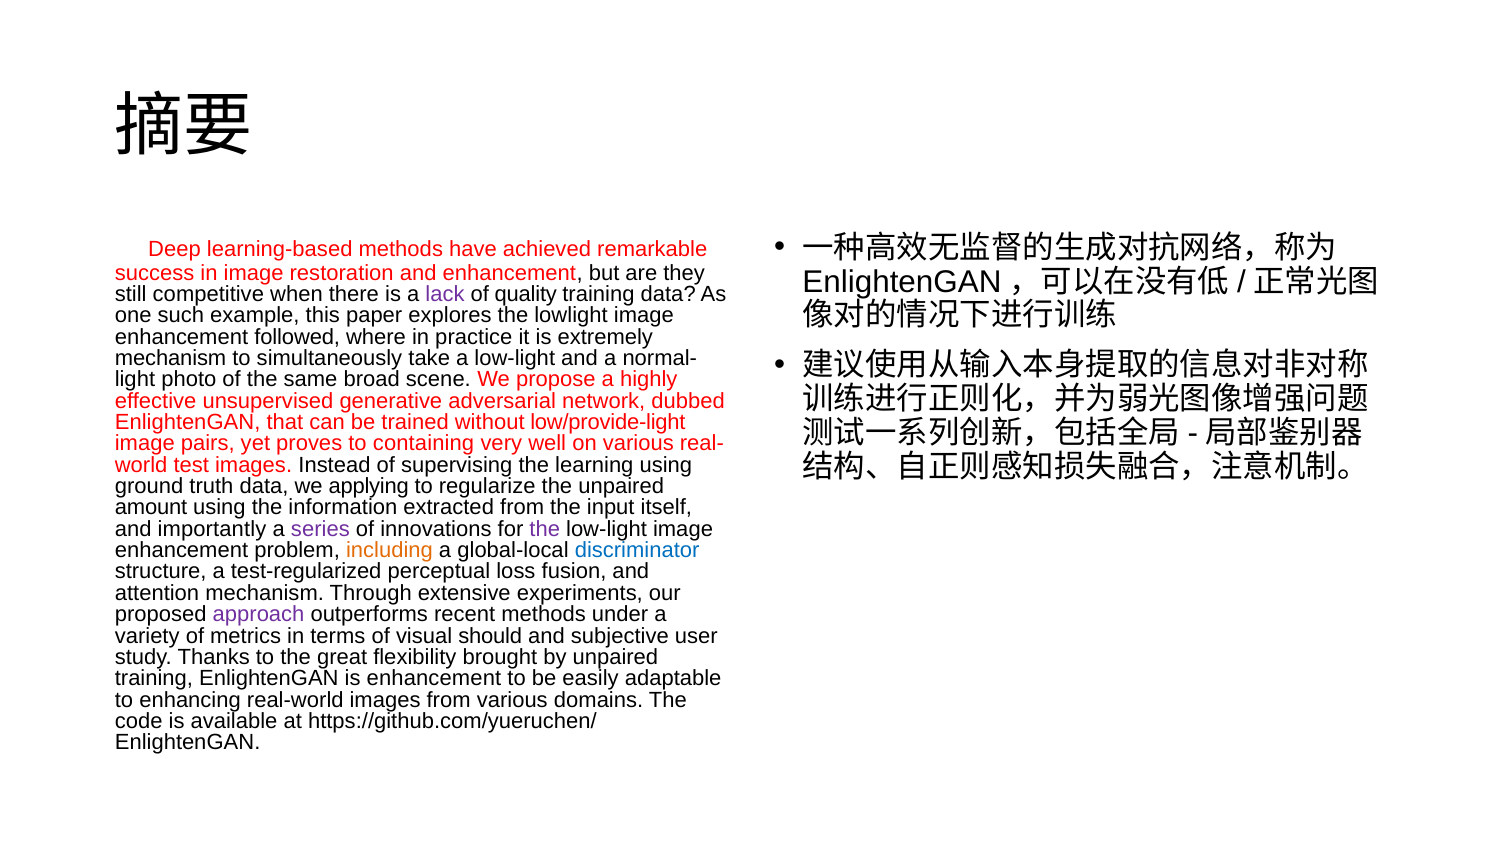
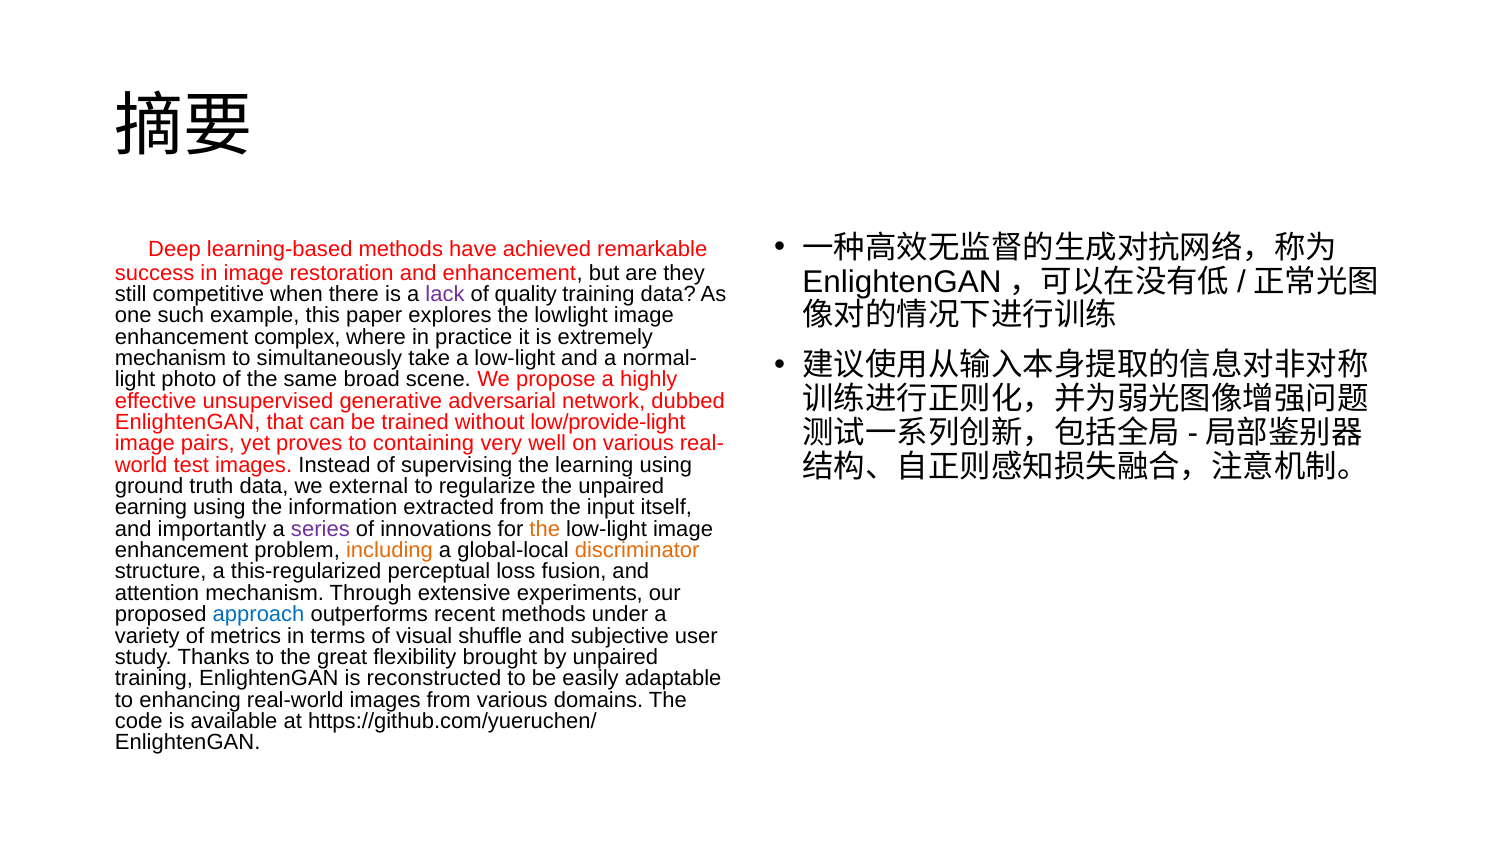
followed: followed -> complex (297, 337)
applying: applying -> external (369, 487)
amount: amount -> earning (151, 508)
the colour: purple -> orange (545, 529)
discriminator colour: blue -> orange (637, 551)
test-regularized: test-regularized -> this-regularized (306, 572)
approach colour: purple -> blue (259, 615)
should: should -> shuffle (490, 636)
is enhancement: enhancement -> reconstructed (434, 679)
